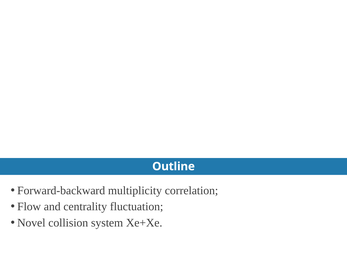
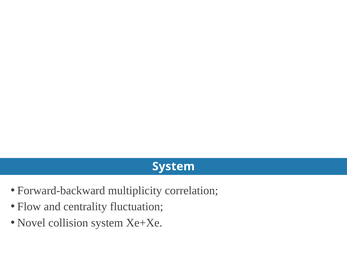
Outline: Outline -> System (173, 167)
